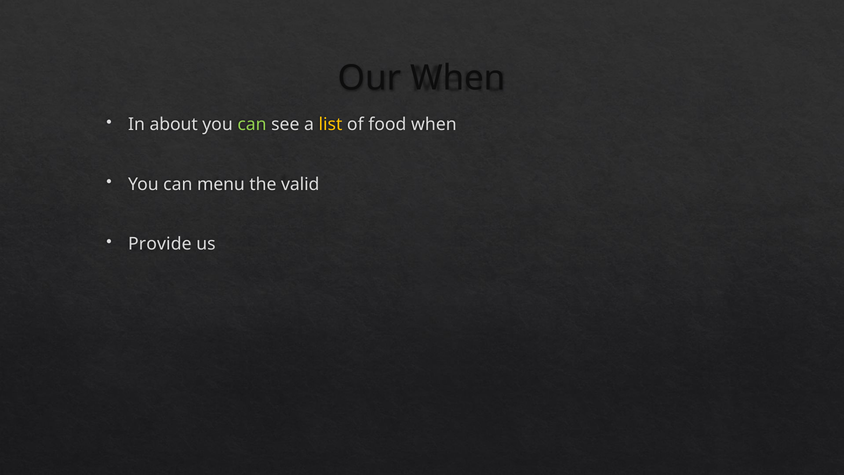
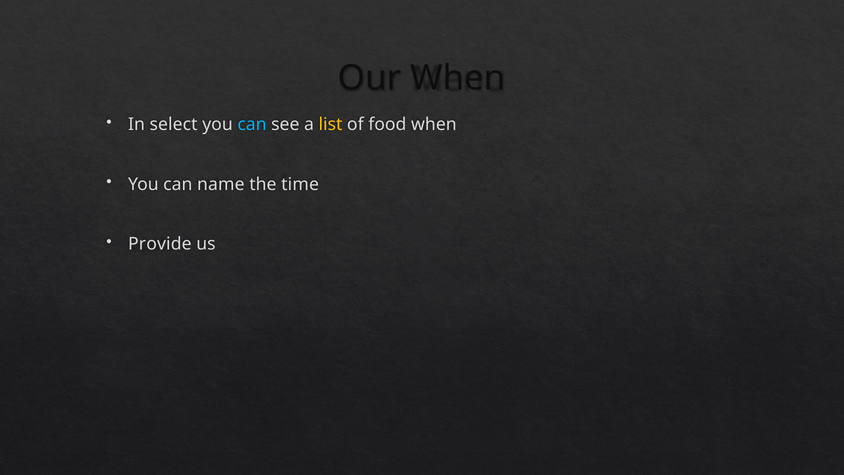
about: about -> select (174, 124)
can colour: light green -> light blue (252, 124)
menu: menu -> name (221, 184)
valid: valid -> time (300, 184)
